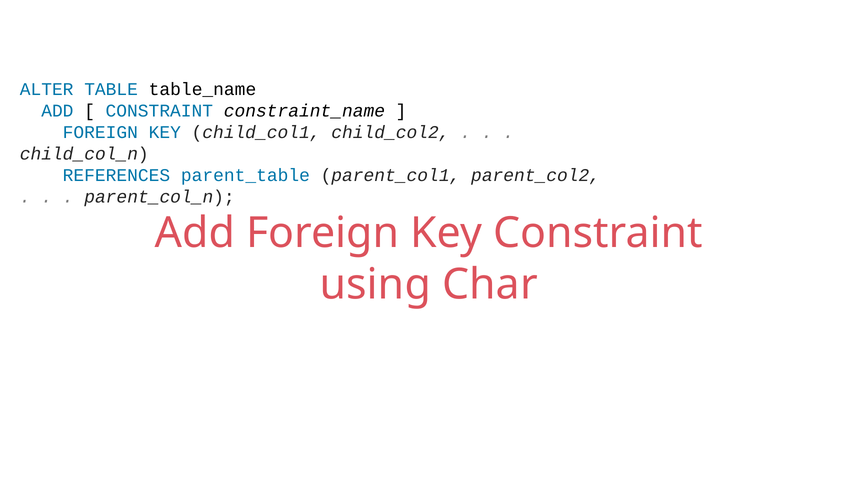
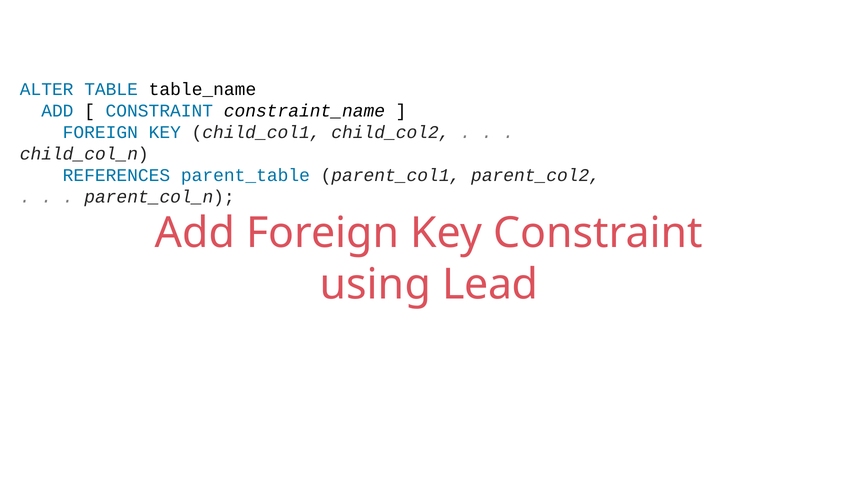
Char: Char -> Lead (490, 284)
